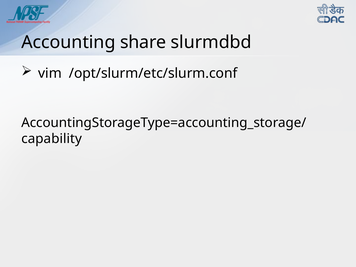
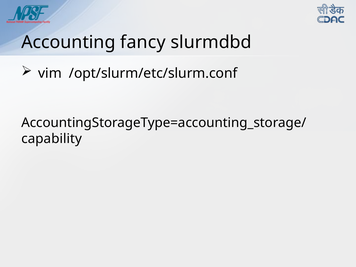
share: share -> fancy (143, 42)
